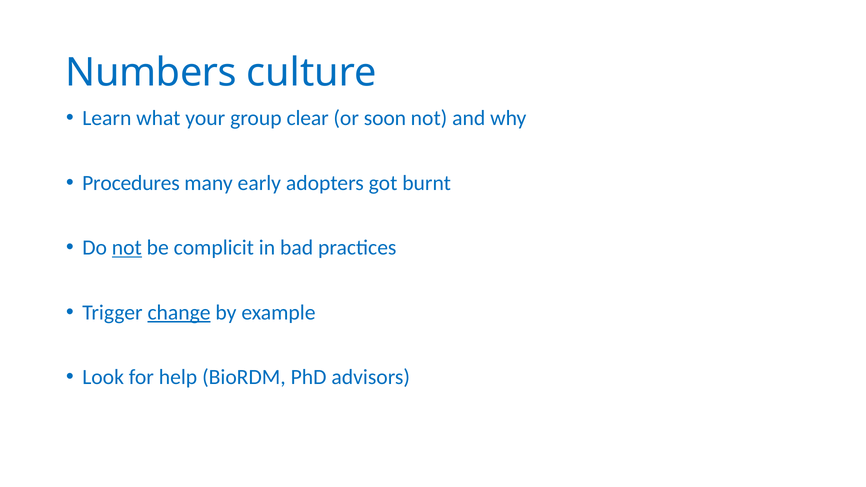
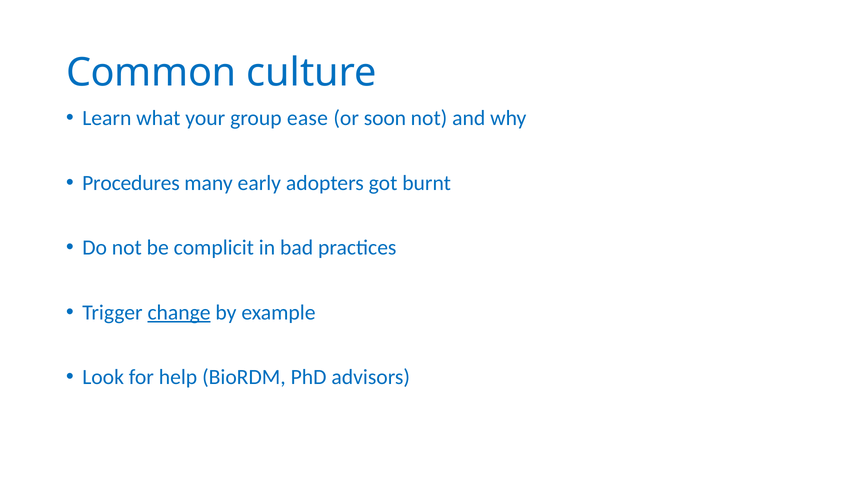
Numbers: Numbers -> Common (151, 73)
clear: clear -> ease (307, 118)
not underline: present -> none (127, 248)
